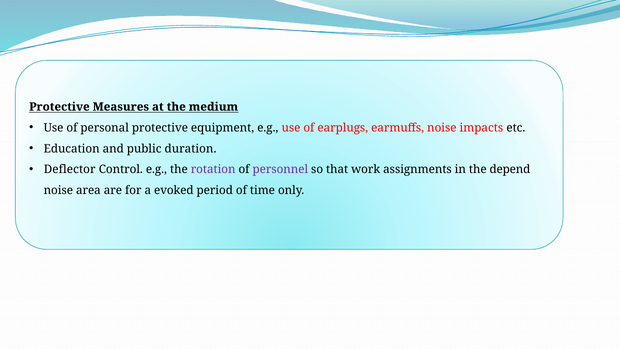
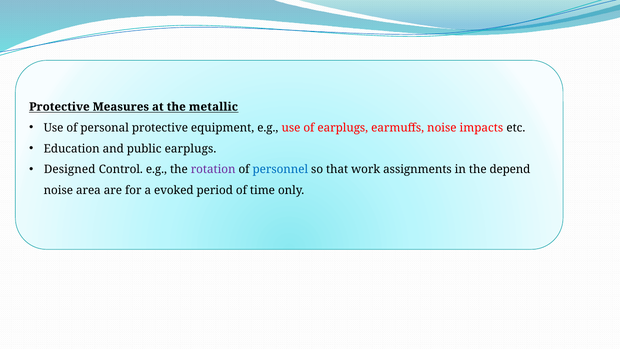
medium: medium -> metallic (213, 107)
public duration: duration -> earplugs (190, 149)
Deflector: Deflector -> Designed (70, 170)
personnel colour: purple -> blue (280, 170)
